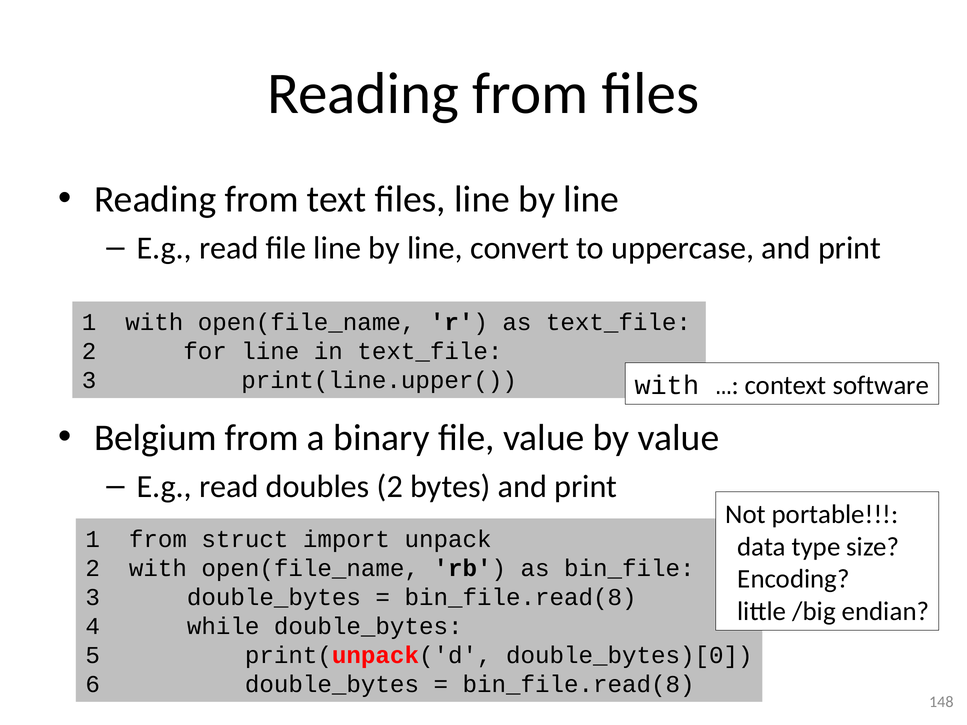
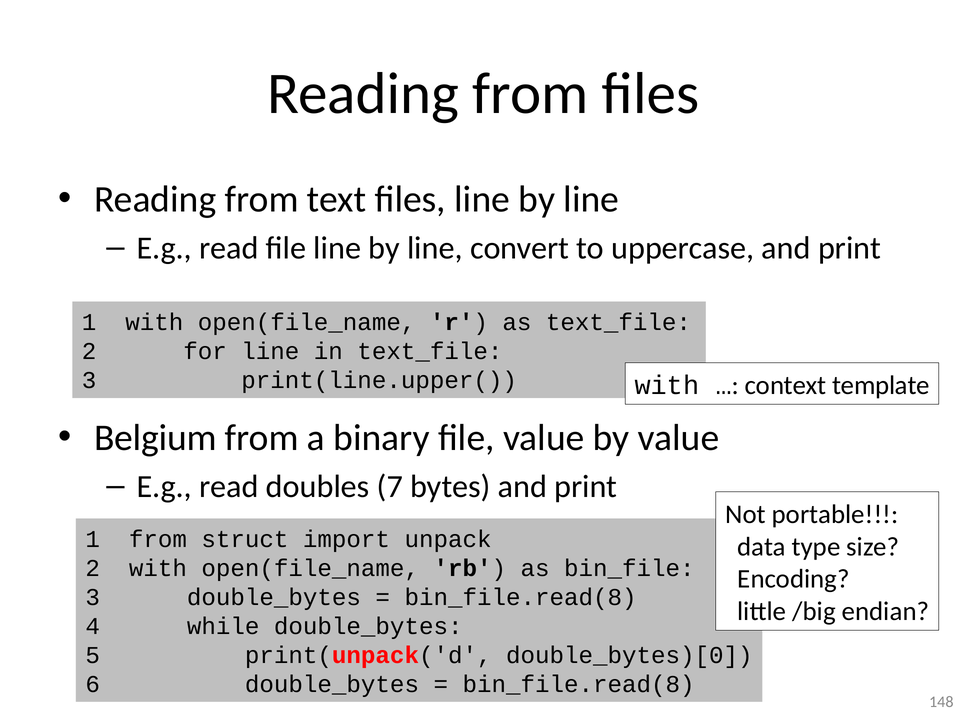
software: software -> template (881, 385)
doubles 2: 2 -> 7 (390, 487)
